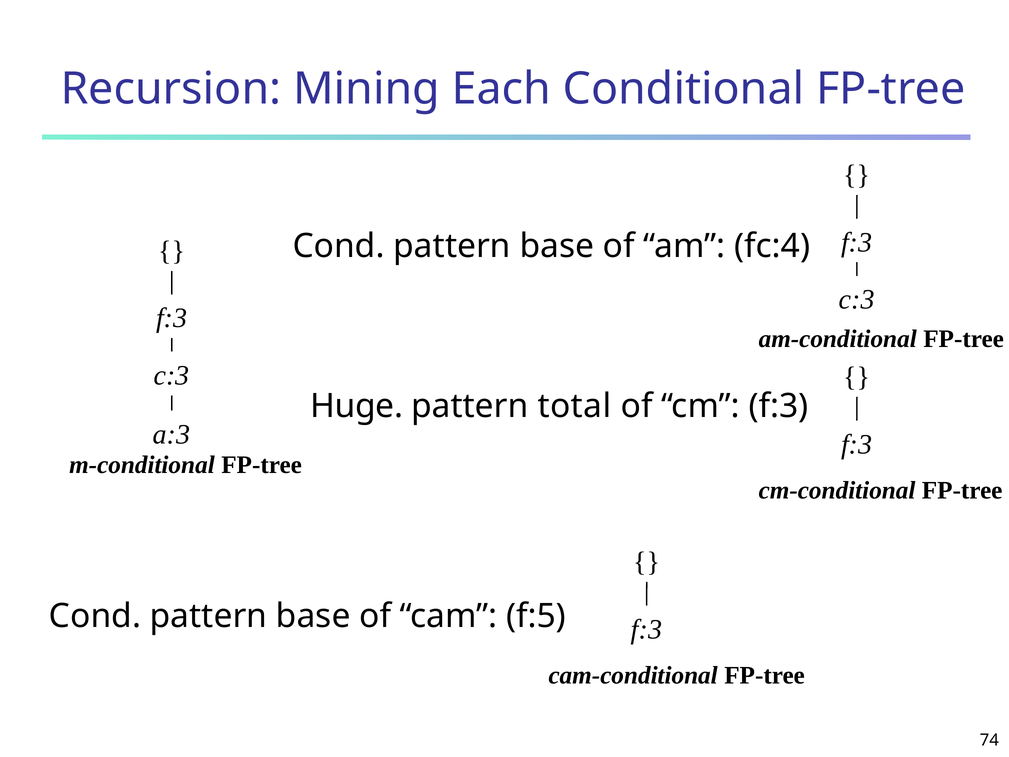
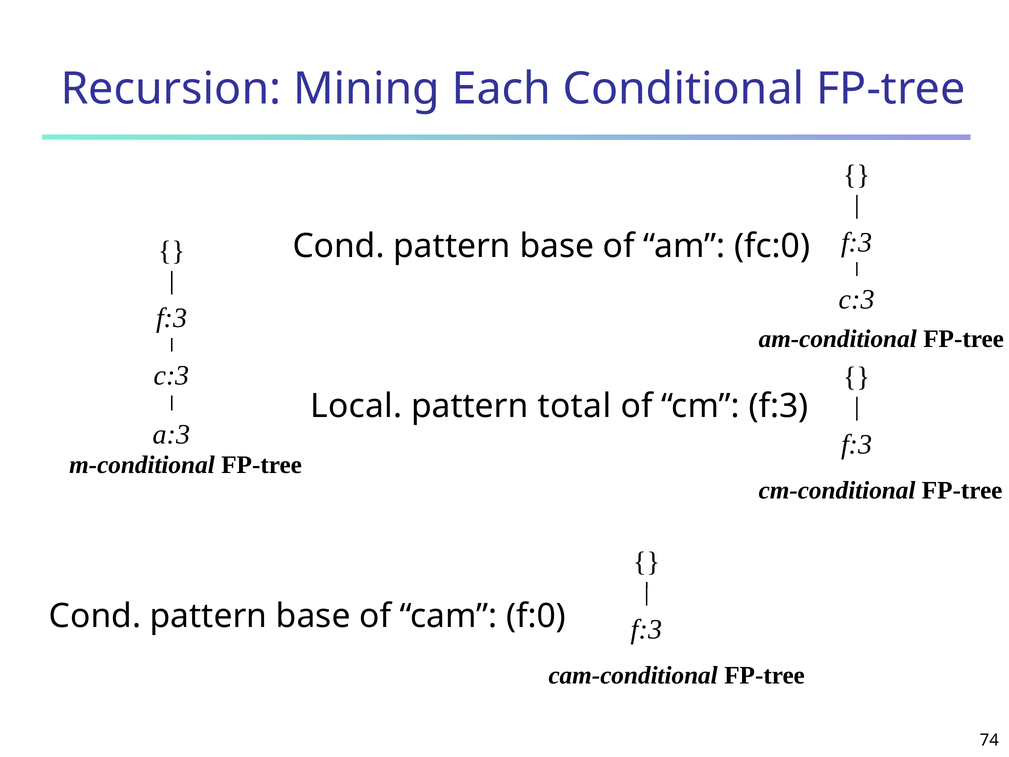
fc:4: fc:4 -> fc:0 (772, 246)
Huge: Huge -> Local (356, 406)
f:5: f:5 -> f:0 (536, 616)
